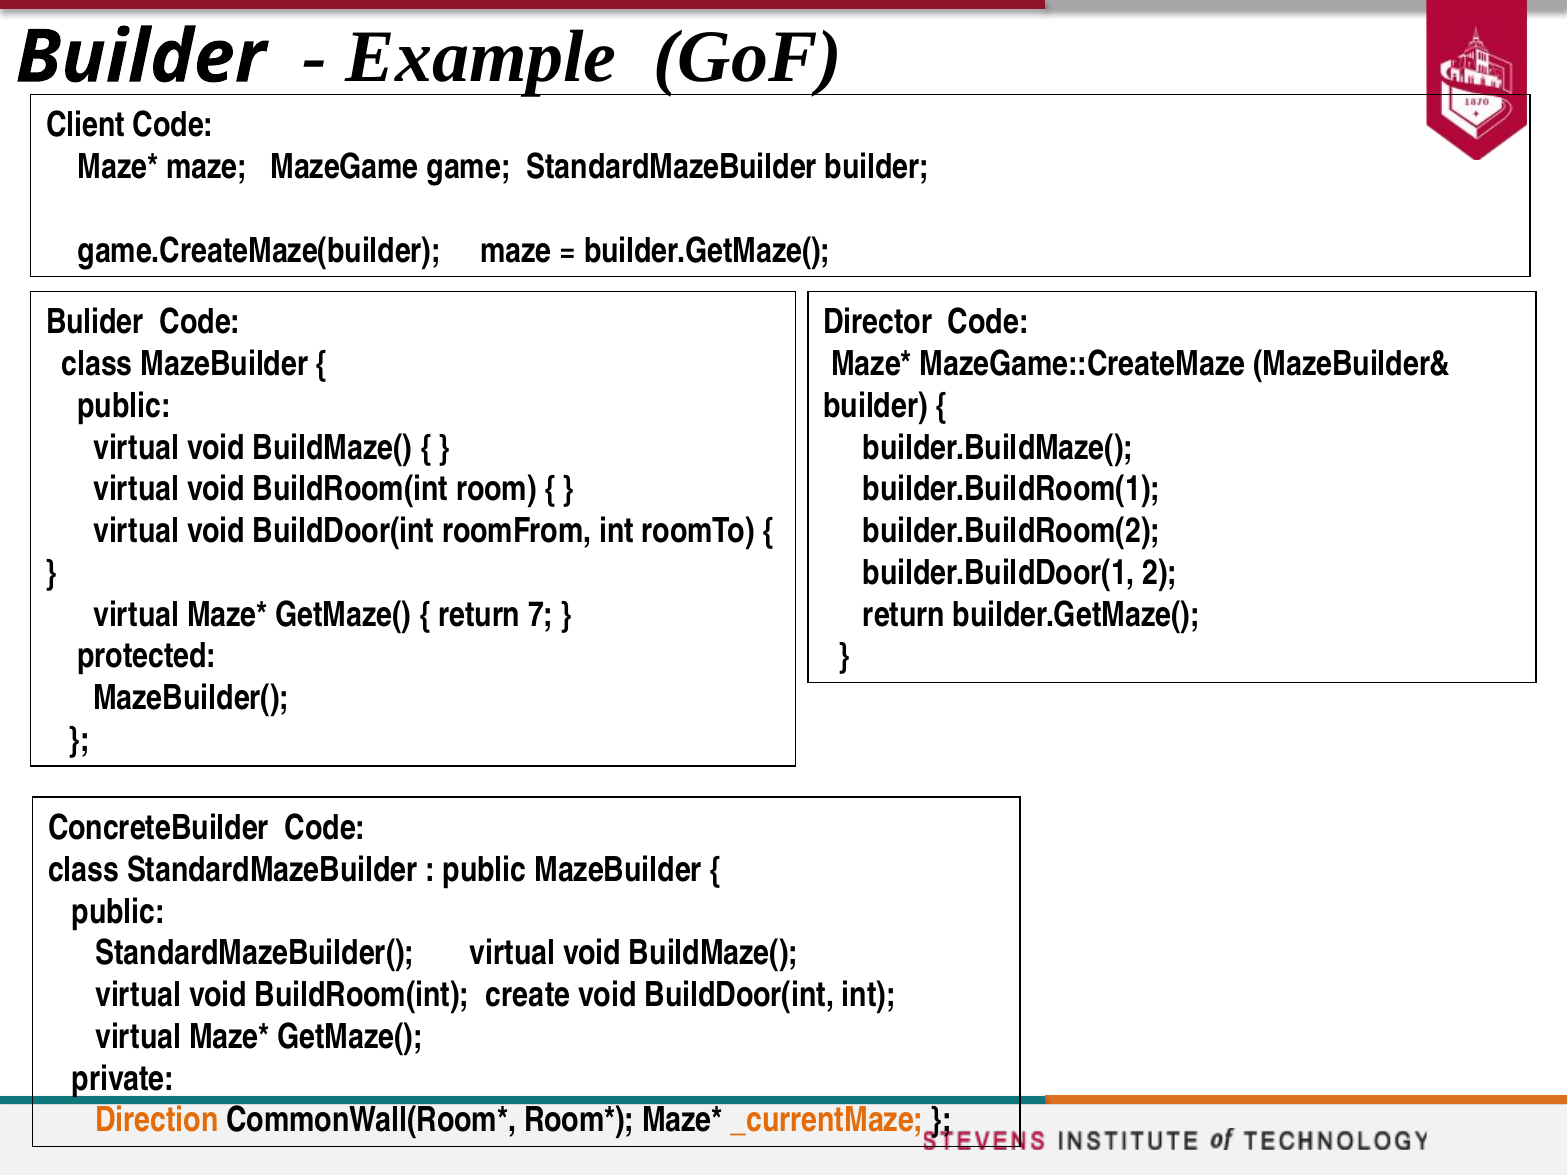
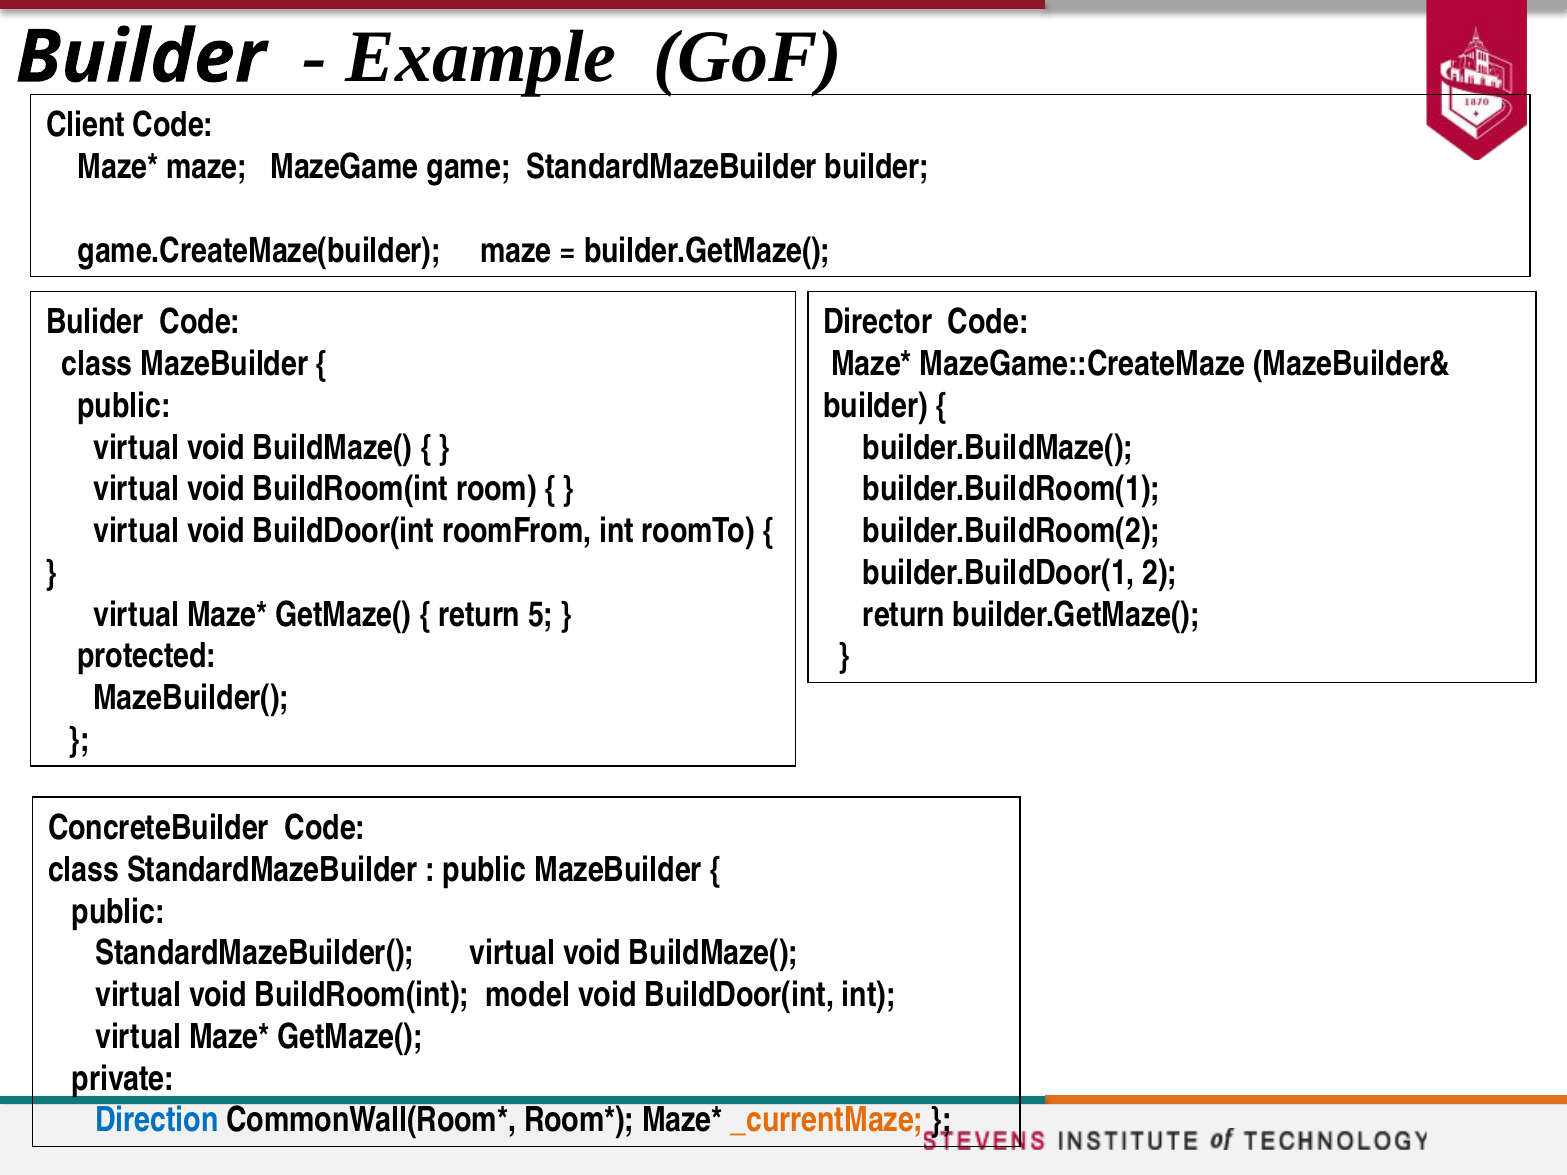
7: 7 -> 5 (541, 615)
create: create -> model (528, 995)
Direction colour: orange -> blue (157, 1121)
